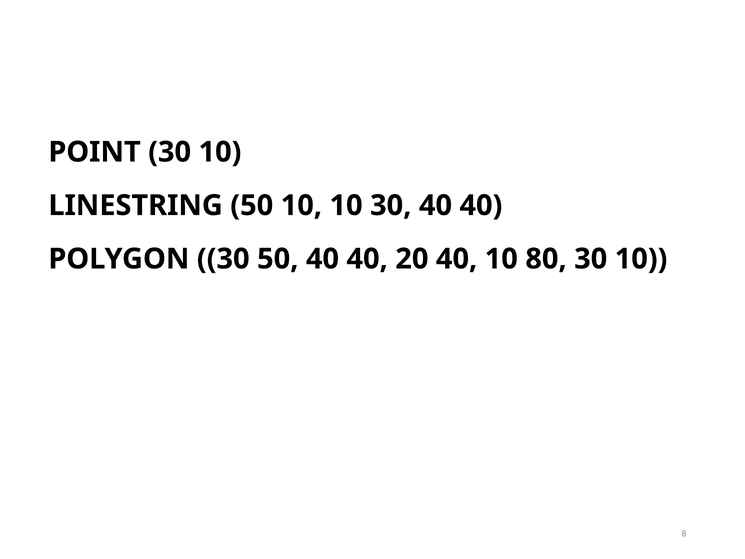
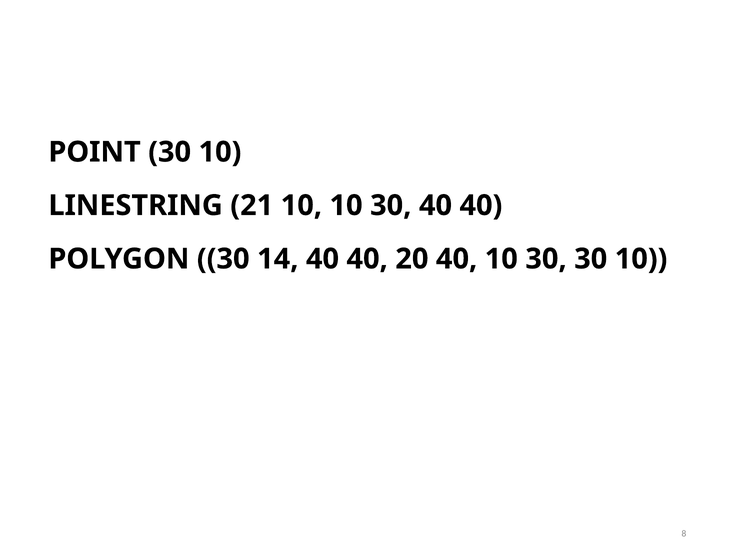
LINESTRING 50: 50 -> 21 (252, 205)
30 50: 50 -> 14 (278, 259)
40 10 80: 80 -> 30 (546, 259)
